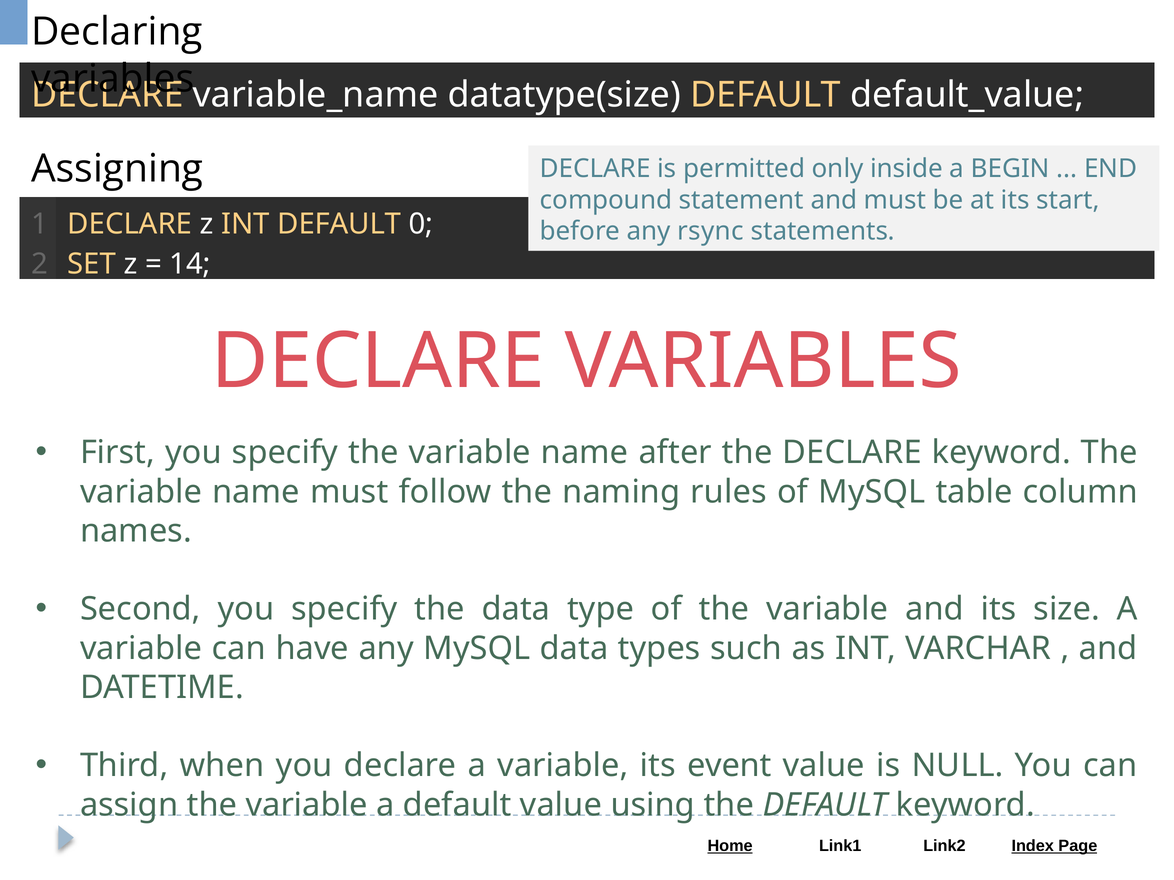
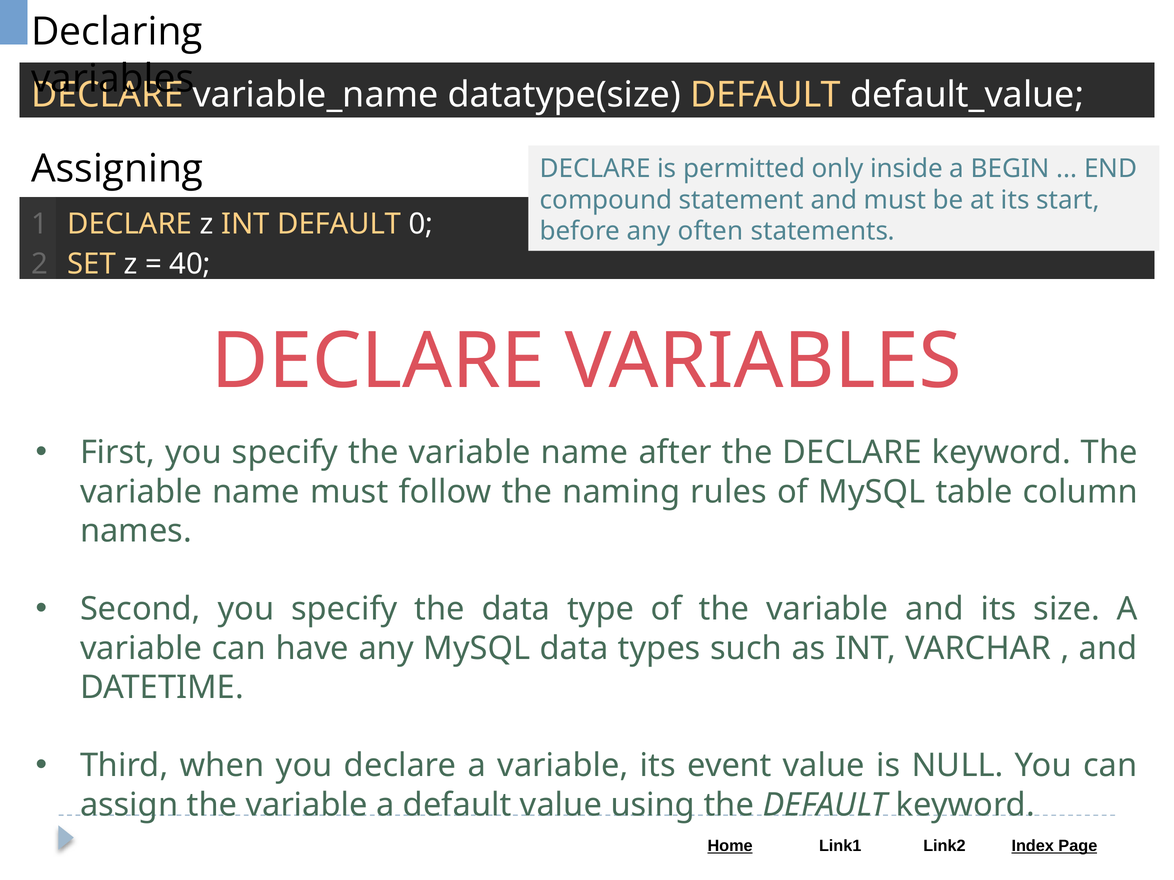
rsync: rsync -> often (711, 231)
14: 14 -> 40 (190, 264)
